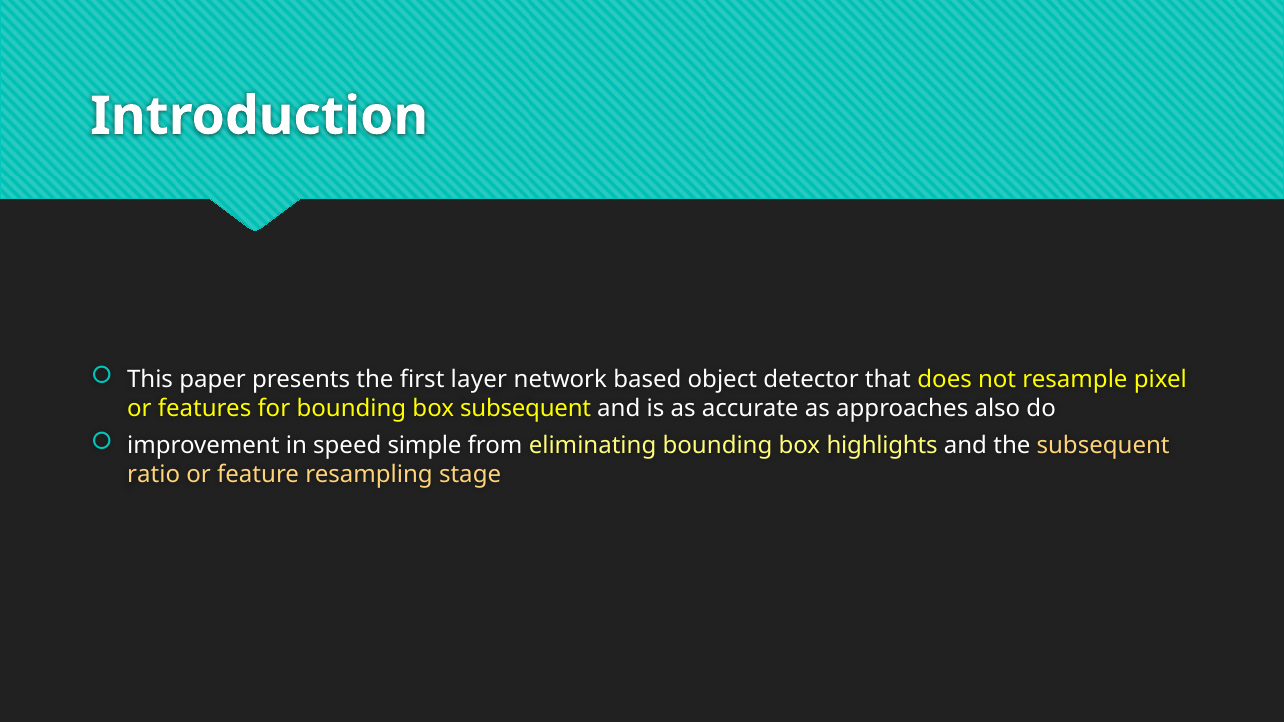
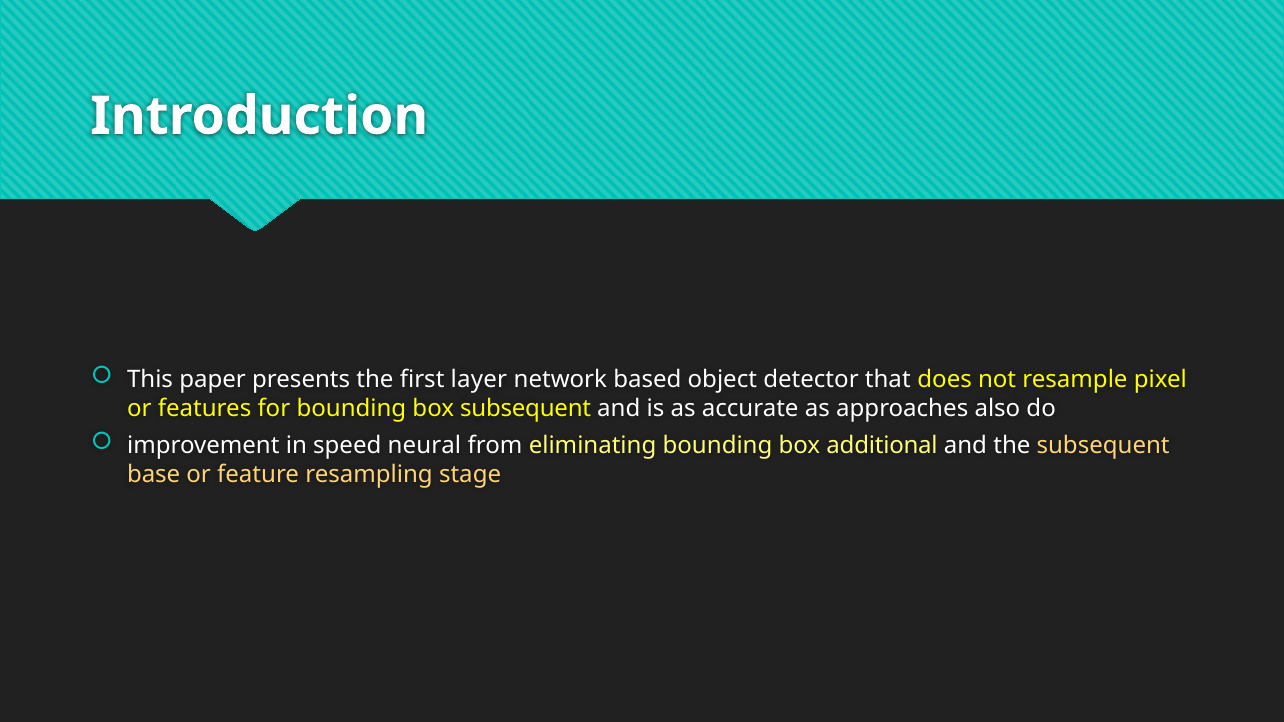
simple: simple -> neural (424, 446)
highlights: highlights -> additional (882, 446)
ratio: ratio -> base (154, 475)
